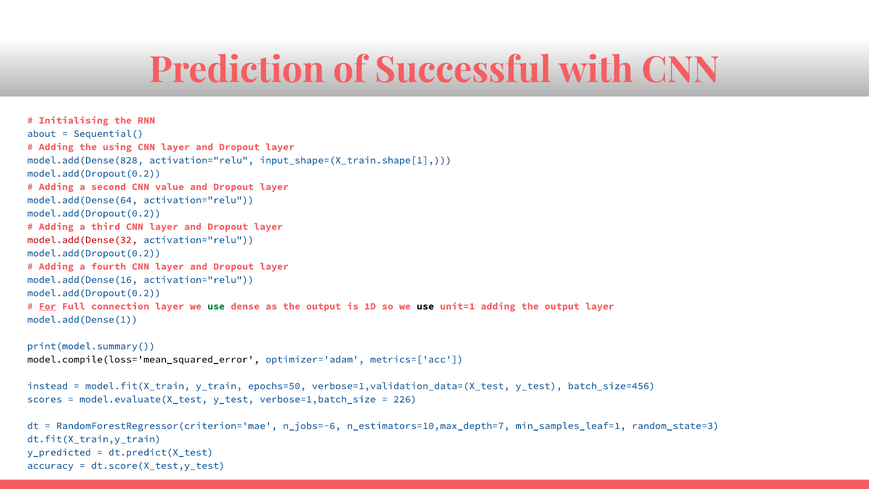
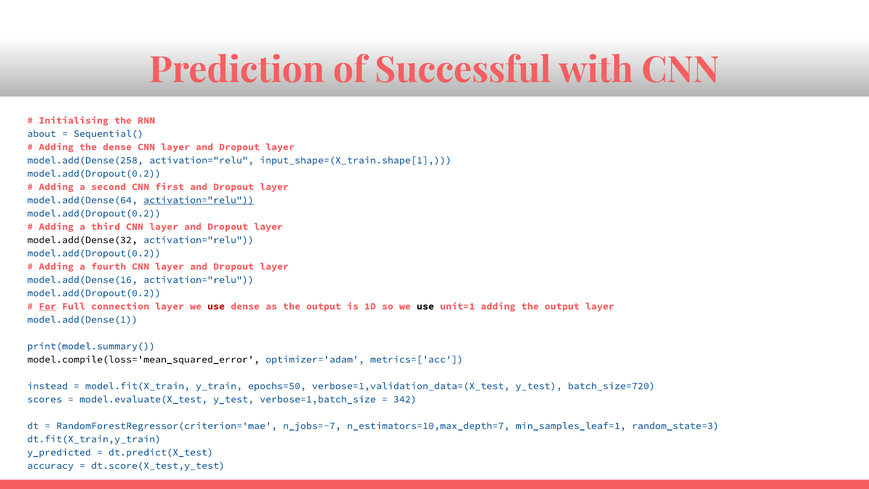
the using: using -> dense (117, 147)
model.add(Dense(828: model.add(Dense(828 -> model.add(Dense(258 (85, 160)
value: value -> first (170, 187)
activation="relu underline: none -> present (199, 200)
model.add(Dense(32 colour: red -> black (82, 240)
use colour: green -> red (216, 306)
batch_size=456: batch_size=456 -> batch_size=720 (611, 386)
226: 226 -> 342 (405, 399)
n_jobs=-6: n_jobs=-6 -> n_jobs=-7 (312, 426)
